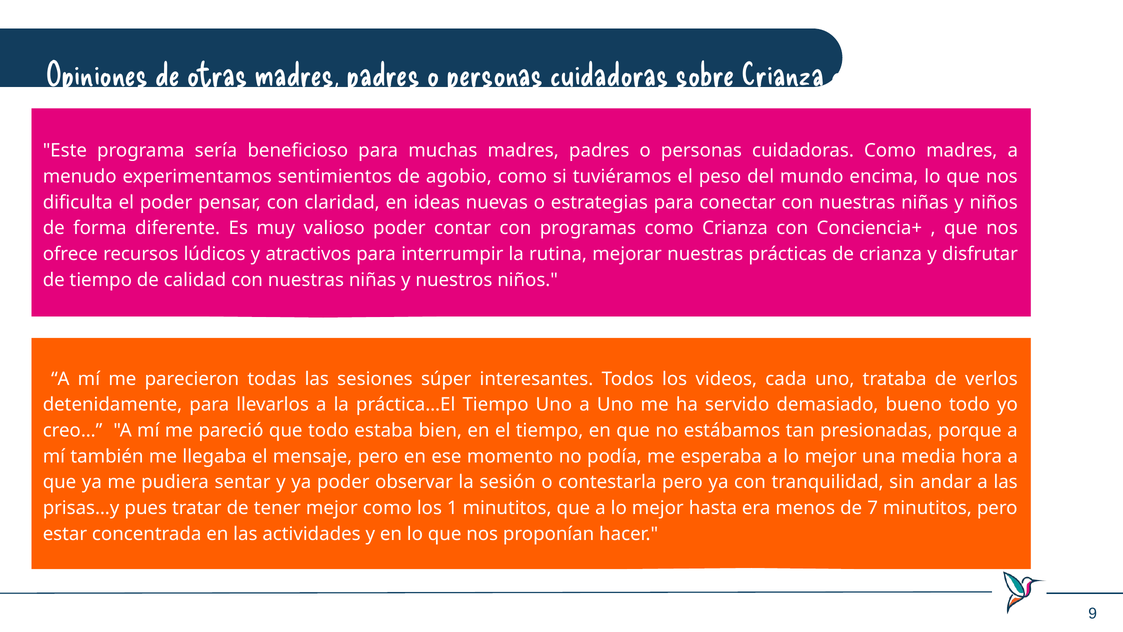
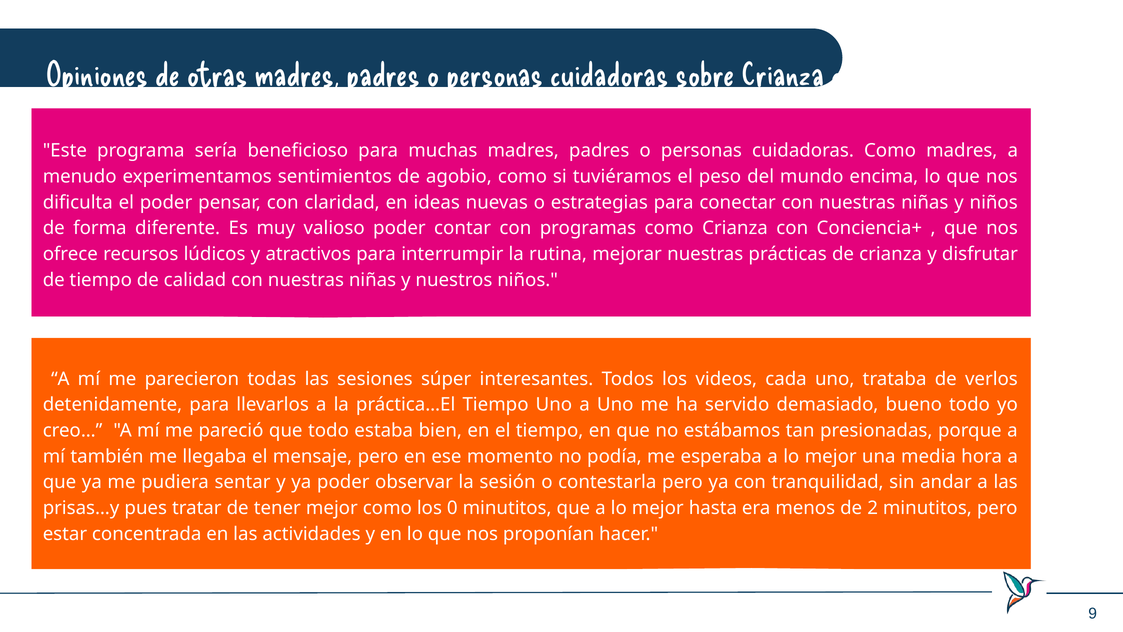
1: 1 -> 0 (452, 508)
7: 7 -> 2 (873, 508)
